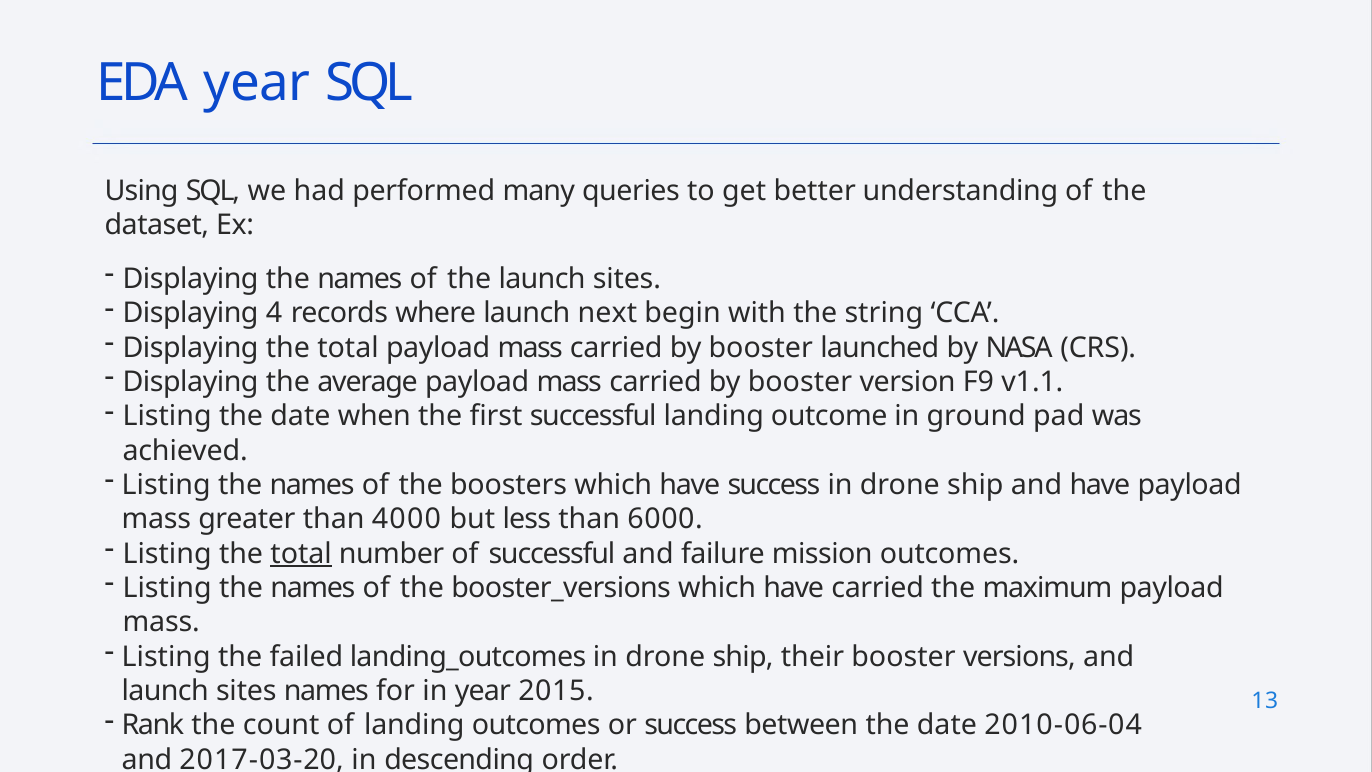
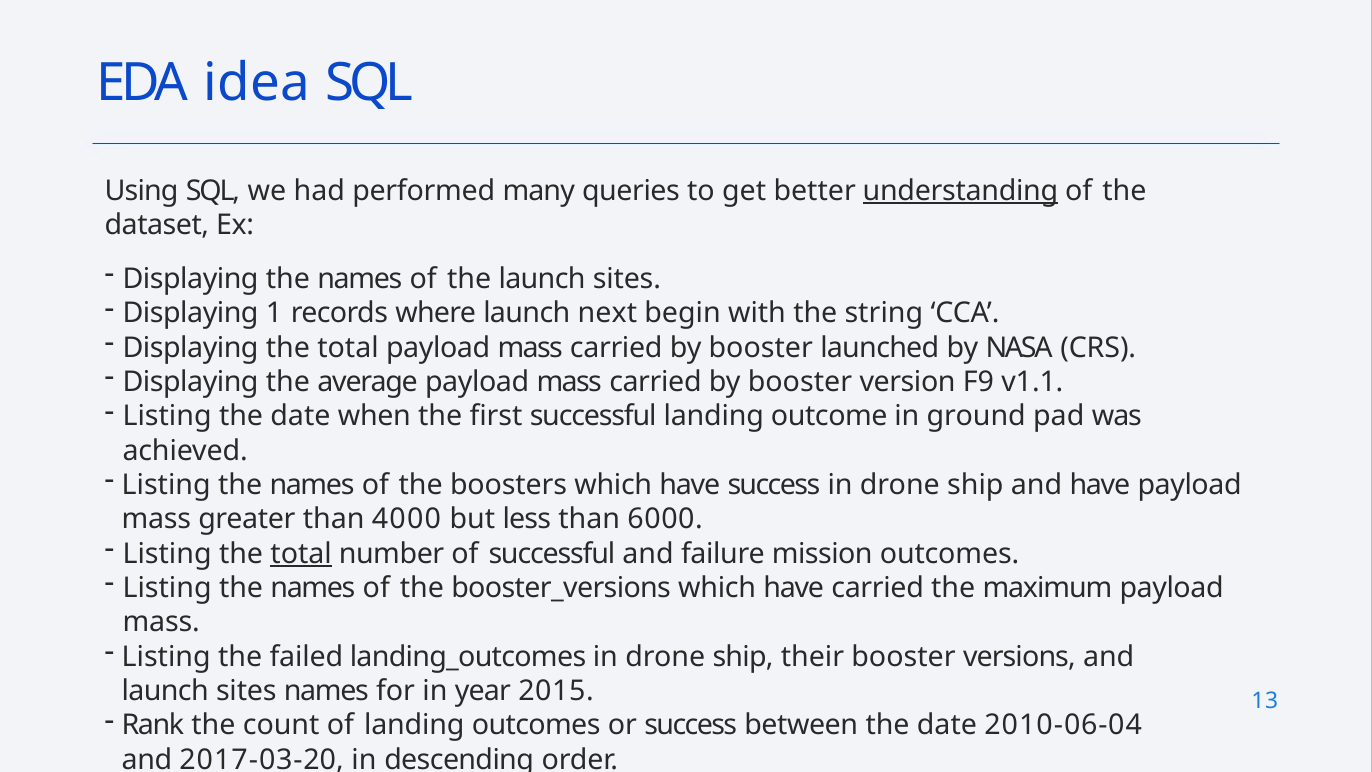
EDA year: year -> idea (257, 83)
understanding underline: none -> present (960, 191)
4: 4 -> 1 (274, 313)
